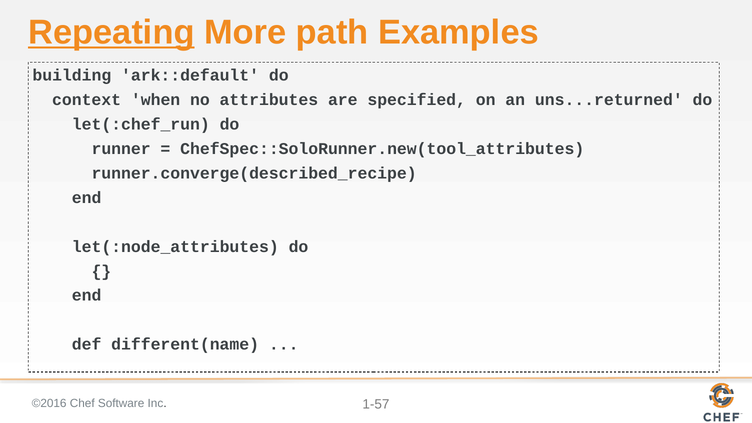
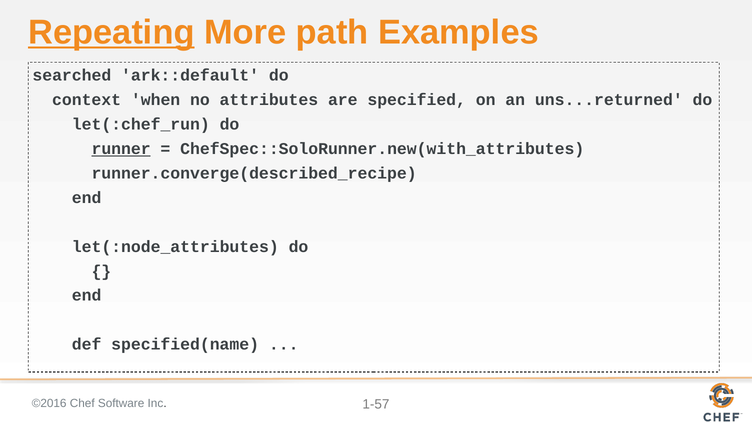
building: building -> searched (72, 76)
runner underline: none -> present (121, 149)
ChefSpec::SoloRunner.new(tool_attributes: ChefSpec::SoloRunner.new(tool_attributes -> ChefSpec::SoloRunner.new(with_attributes (382, 149)
different(name: different(name -> specified(name (185, 344)
